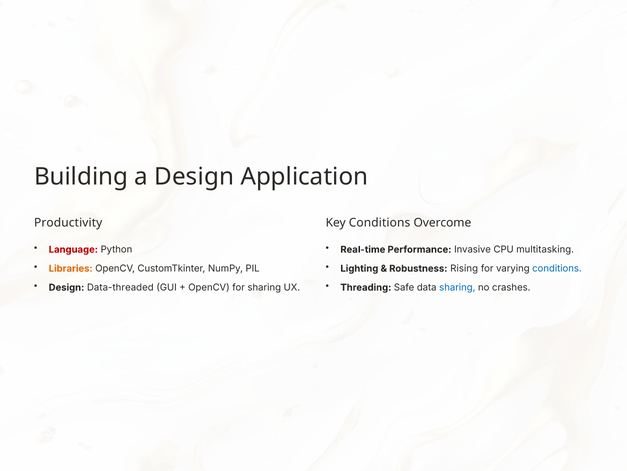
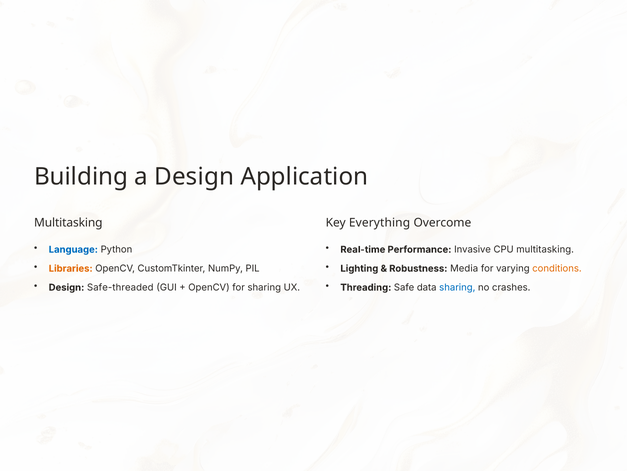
Productivity: Productivity -> Multitasking (68, 222)
Key Conditions: Conditions -> Everything (380, 222)
Language colour: red -> blue (73, 249)
Rising: Rising -> Media (464, 268)
conditions colour: blue -> orange (557, 268)
Data-threaded: Data-threaded -> Safe-threaded (120, 287)
